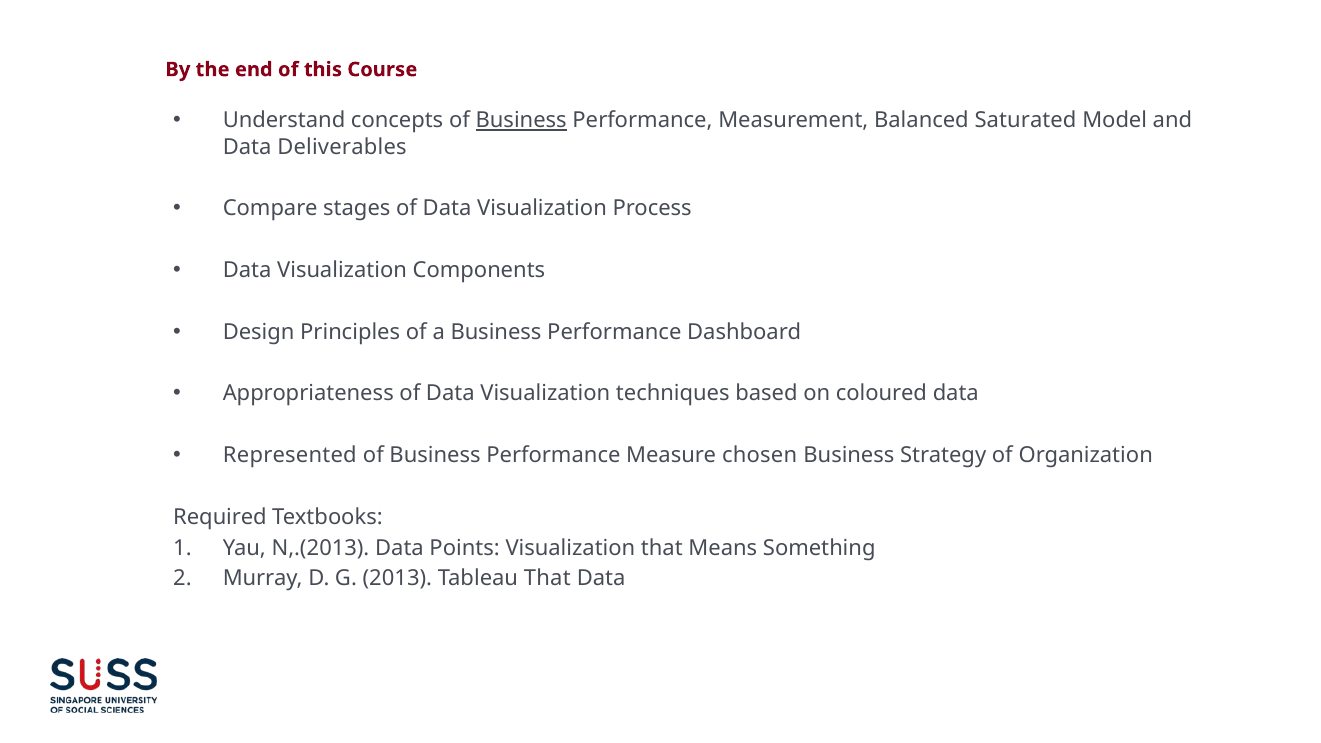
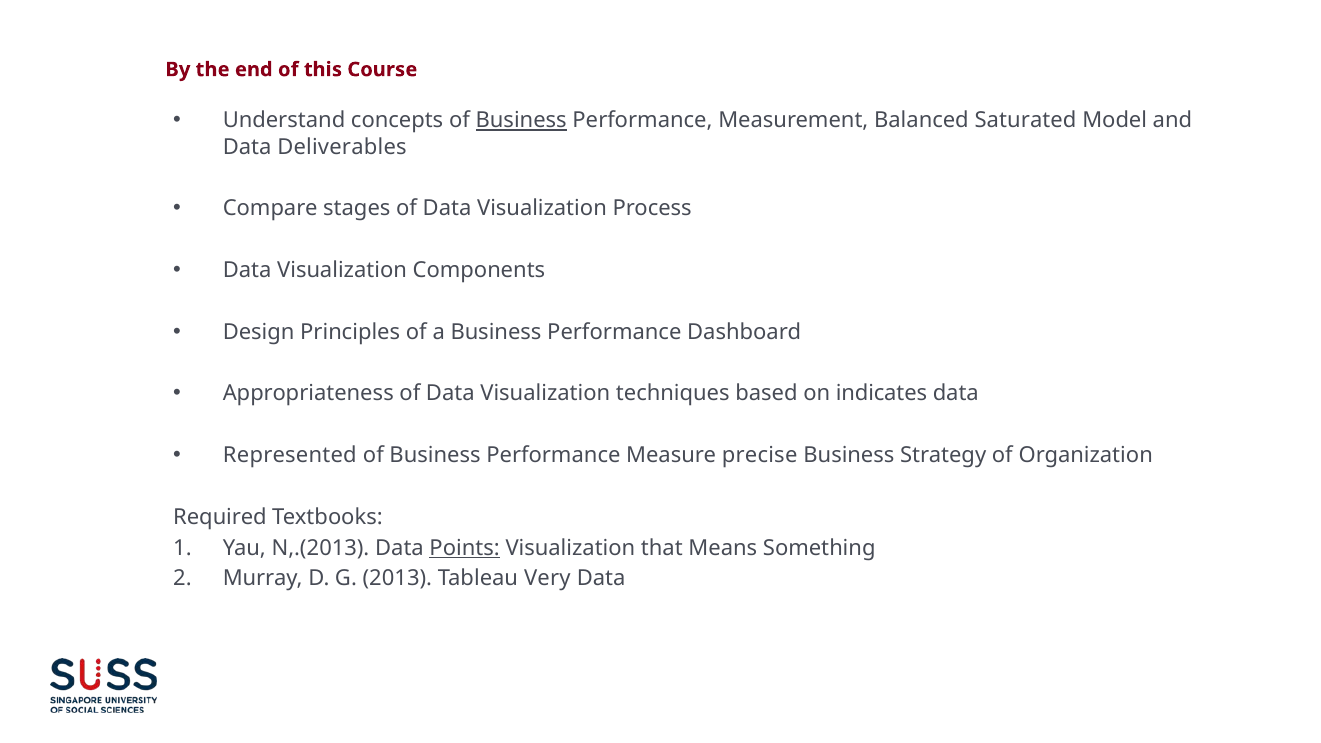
coloured: coloured -> indicates (881, 394)
chosen: chosen -> precise (760, 455)
Points underline: none -> present (465, 548)
Tableau That: That -> Very (547, 579)
